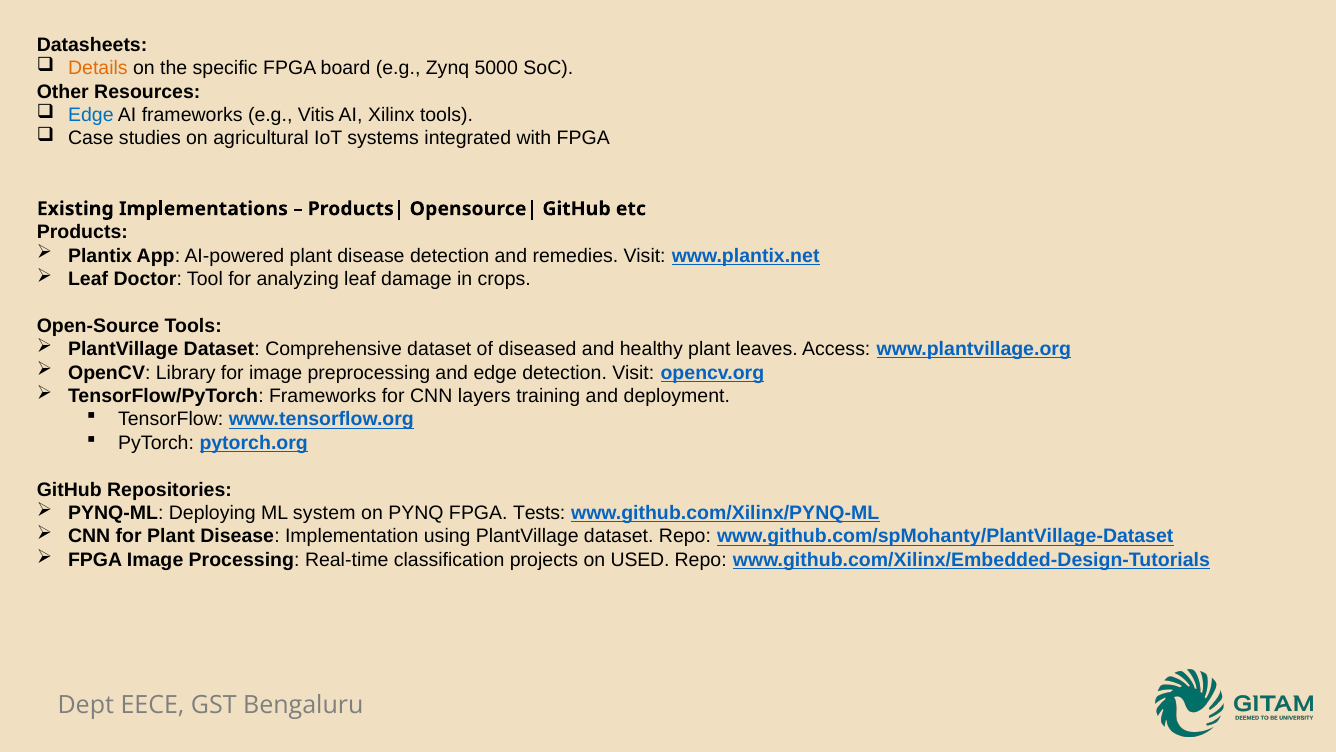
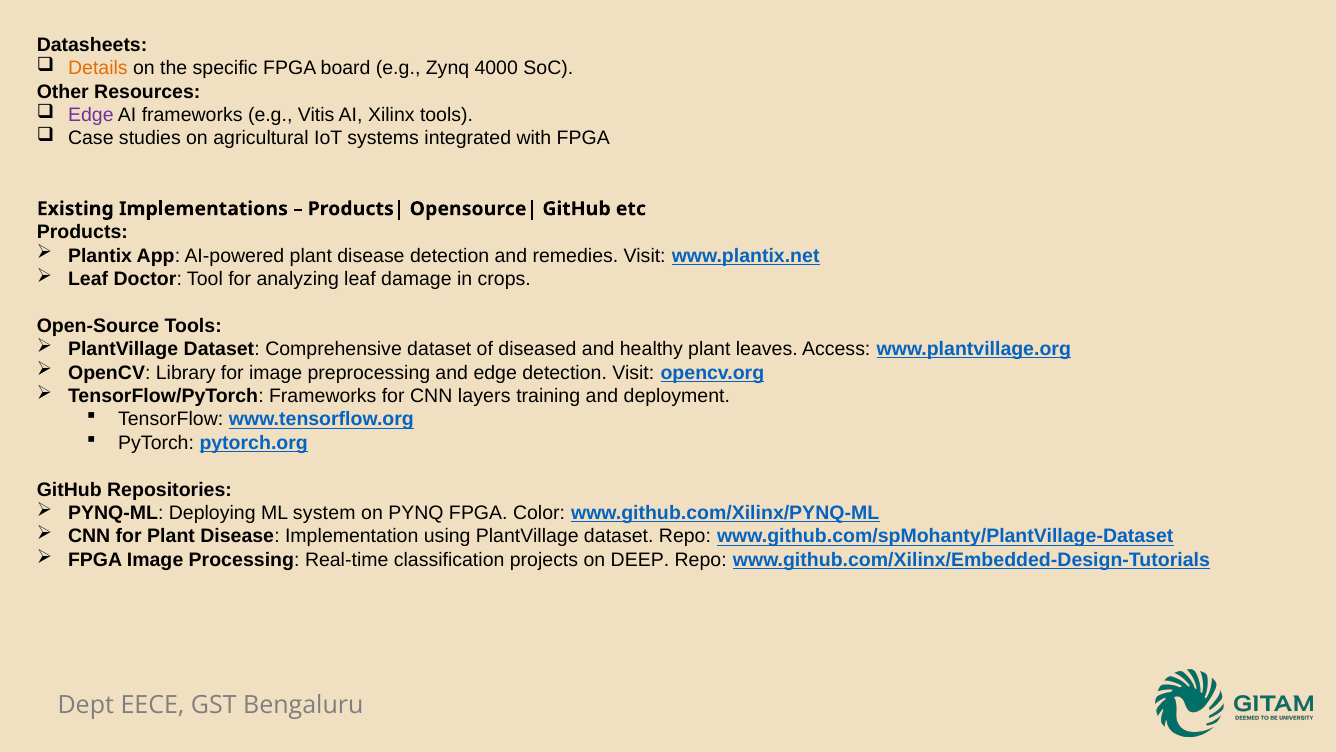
5000: 5000 -> 4000 (496, 68)
Edge colour: blue -> purple (91, 115)
Tests: Tests -> Color (539, 513)
USED: USED -> DEEP (640, 560)
